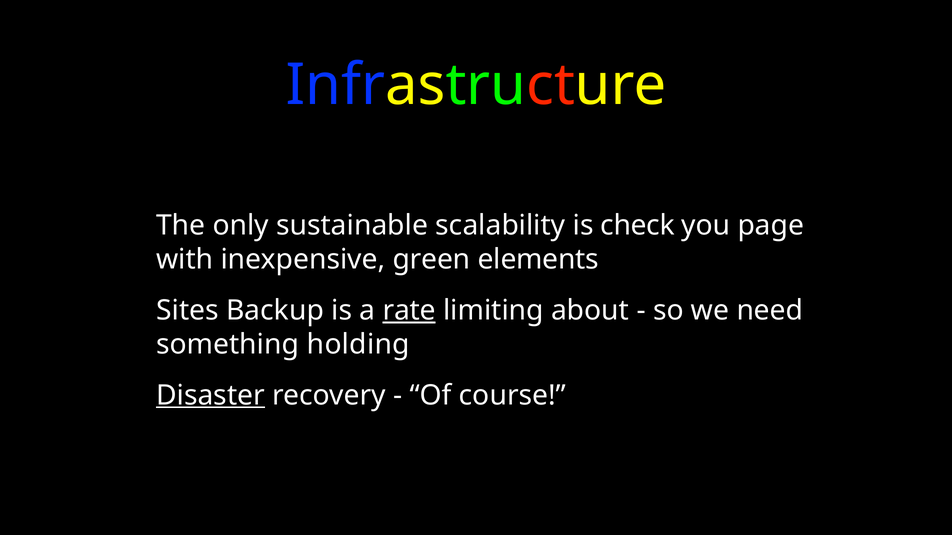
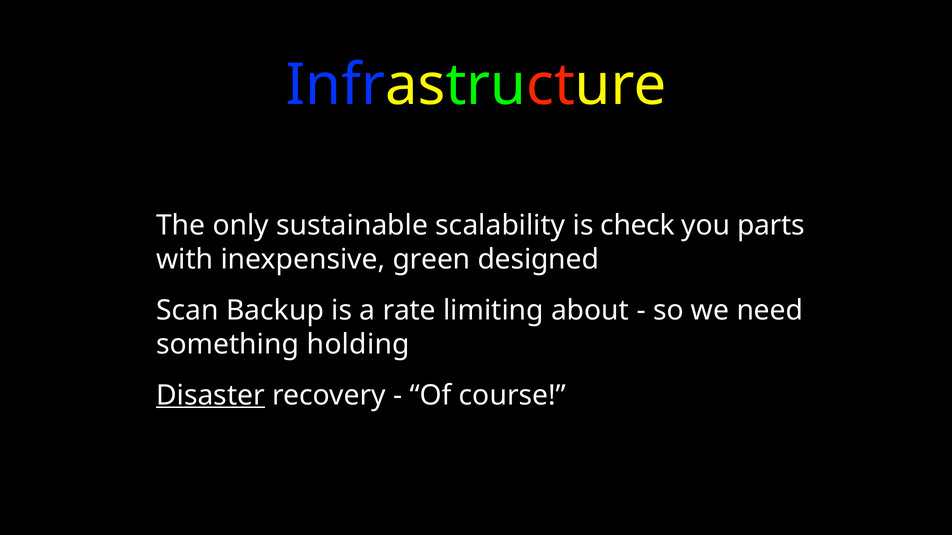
page: page -> parts (771, 226)
elements: elements -> designed (538, 260)
Sites: Sites -> Scan (187, 311)
rate underline: present -> none (409, 311)
